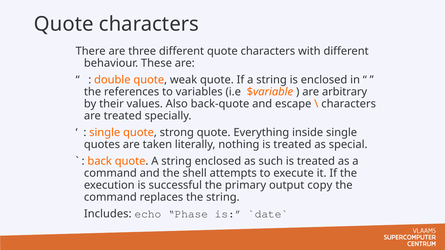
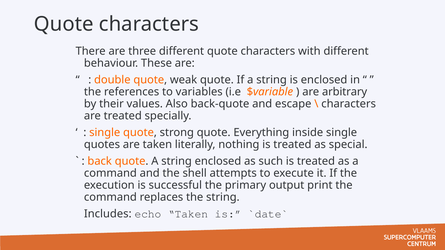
copy: copy -> print (320, 185)
echo Phase: Phase -> Taken (188, 214)
